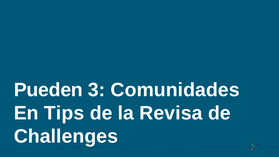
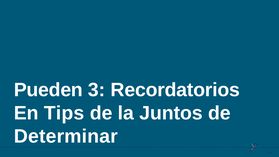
Comunidades: Comunidades -> Recordatorios (175, 90)
Revisa: Revisa -> Juntos (171, 113)
Challenges: Challenges -> Determinar (66, 136)
